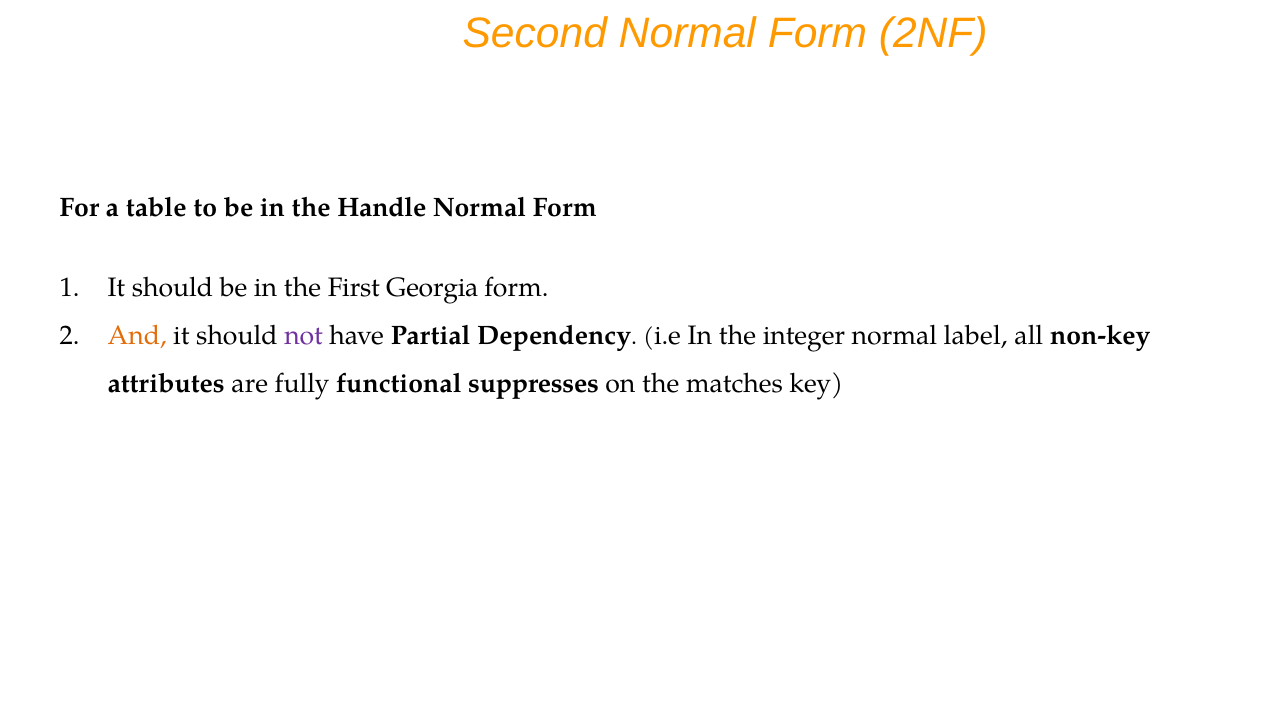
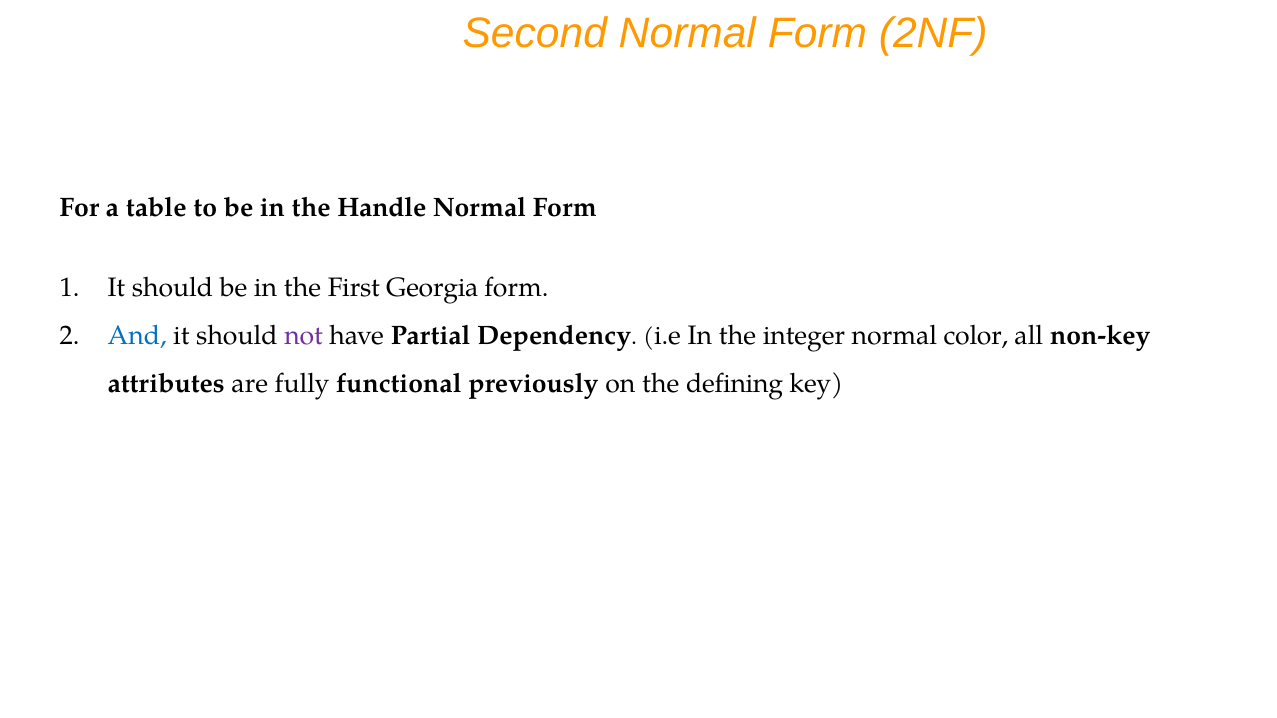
And colour: orange -> blue (137, 336)
label: label -> color (976, 336)
suppresses: suppresses -> previously (533, 384)
matches: matches -> defining (735, 384)
